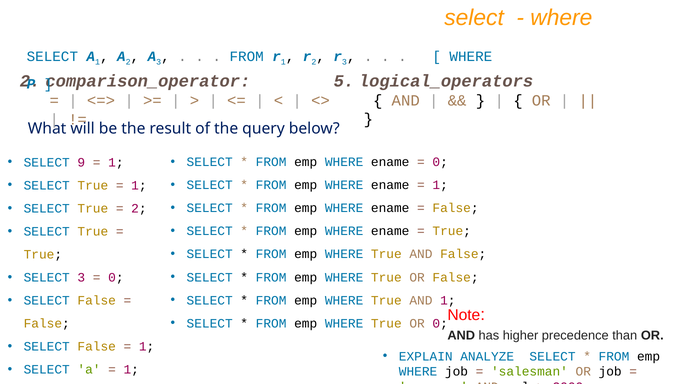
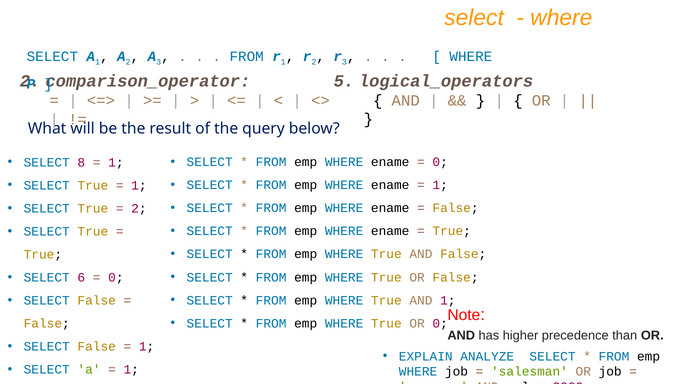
9: 9 -> 8 (81, 162)
SELECT 3: 3 -> 6 (81, 278)
